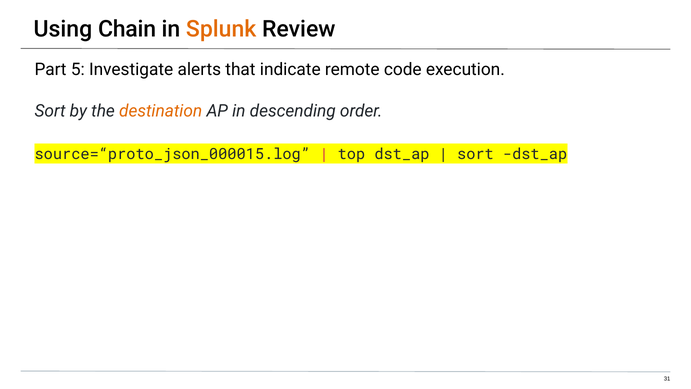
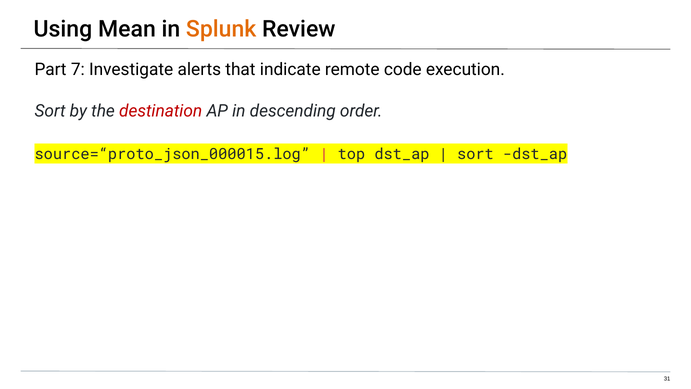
Chain: Chain -> Mean (127, 29)
5: 5 -> 7 (78, 70)
destination colour: orange -> red (161, 111)
